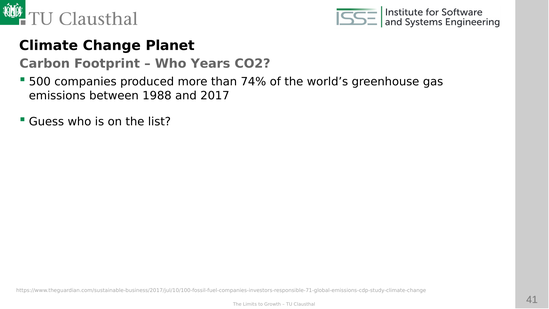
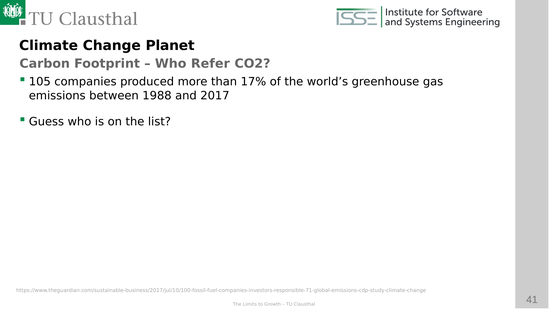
Years: Years -> Refer (210, 64)
500: 500 -> 105 (40, 82)
74%: 74% -> 17% (253, 82)
